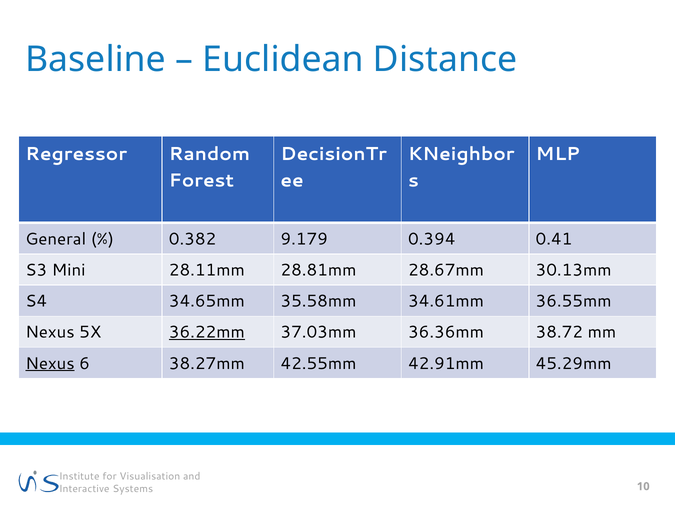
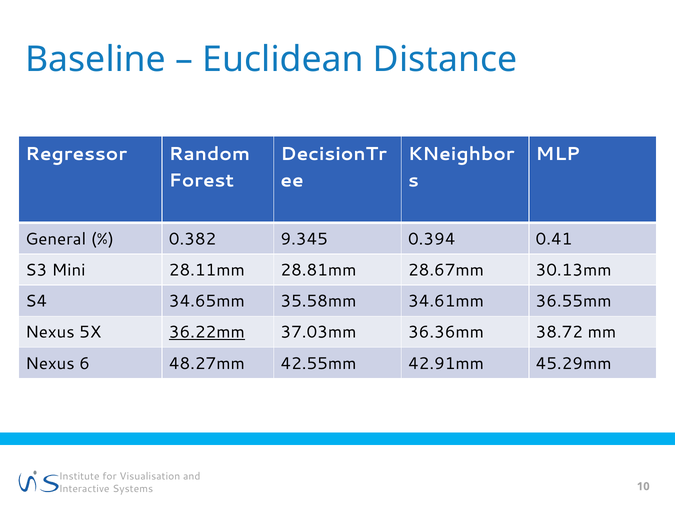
9.179: 9.179 -> 9.345 (304, 239)
Nexus underline: present -> none (50, 364)
38.27mm: 38.27mm -> 48.27mm (207, 364)
